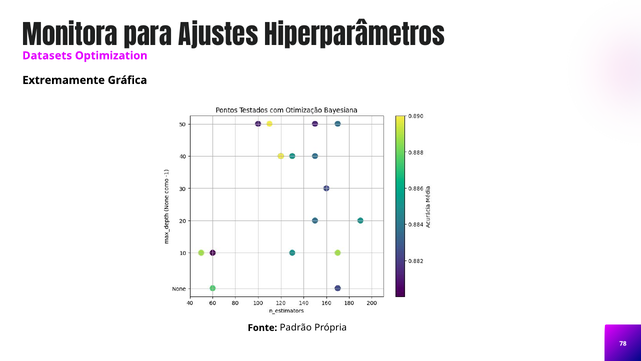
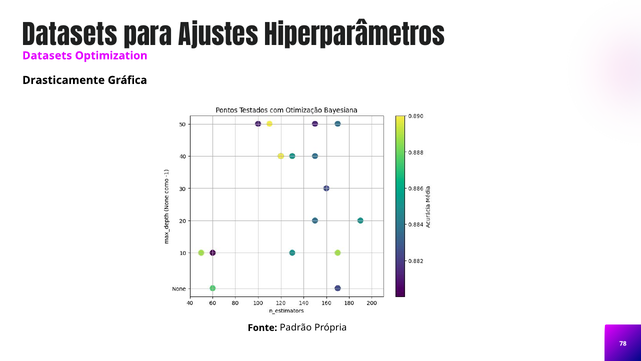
Monitora: Monitora -> Datasets (70, 36)
Extremamente: Extremamente -> Drasticamente (64, 80)
